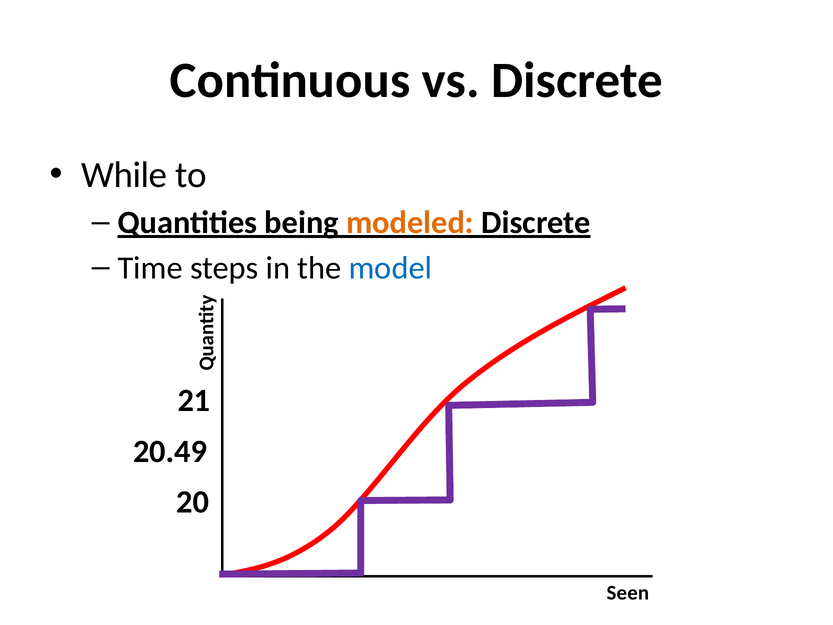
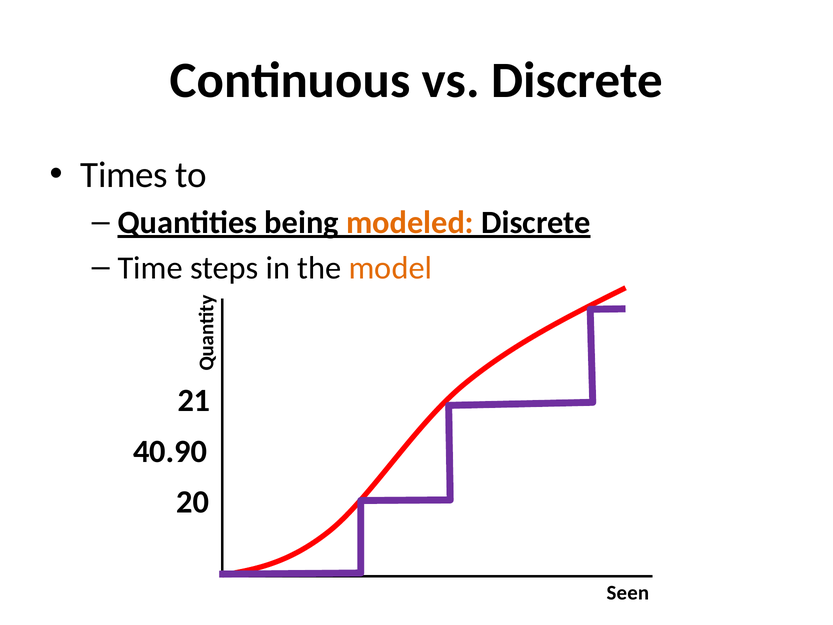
While: While -> Times (124, 175)
model colour: blue -> orange (390, 268)
20.49: 20.49 -> 40.90 (170, 451)
